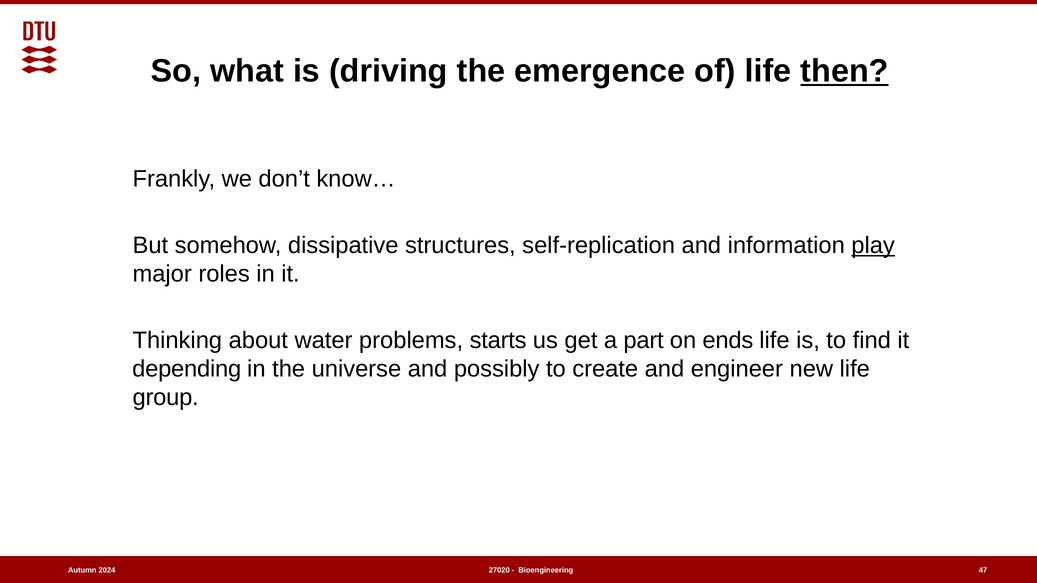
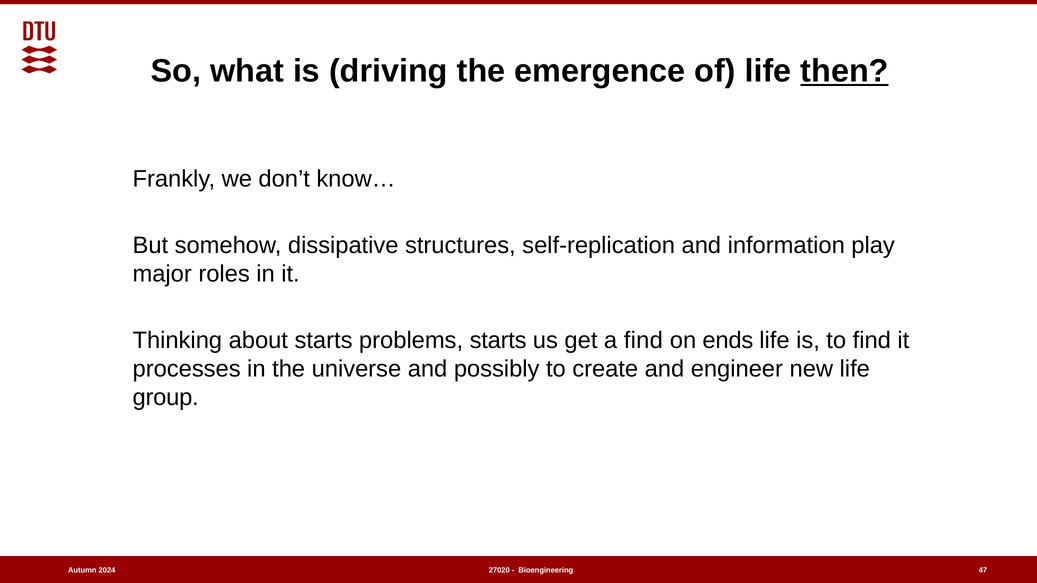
play underline: present -> none (873, 246)
about water: water -> starts (324, 341)
a part: part -> find (643, 341)
depending: depending -> processes (187, 369)
